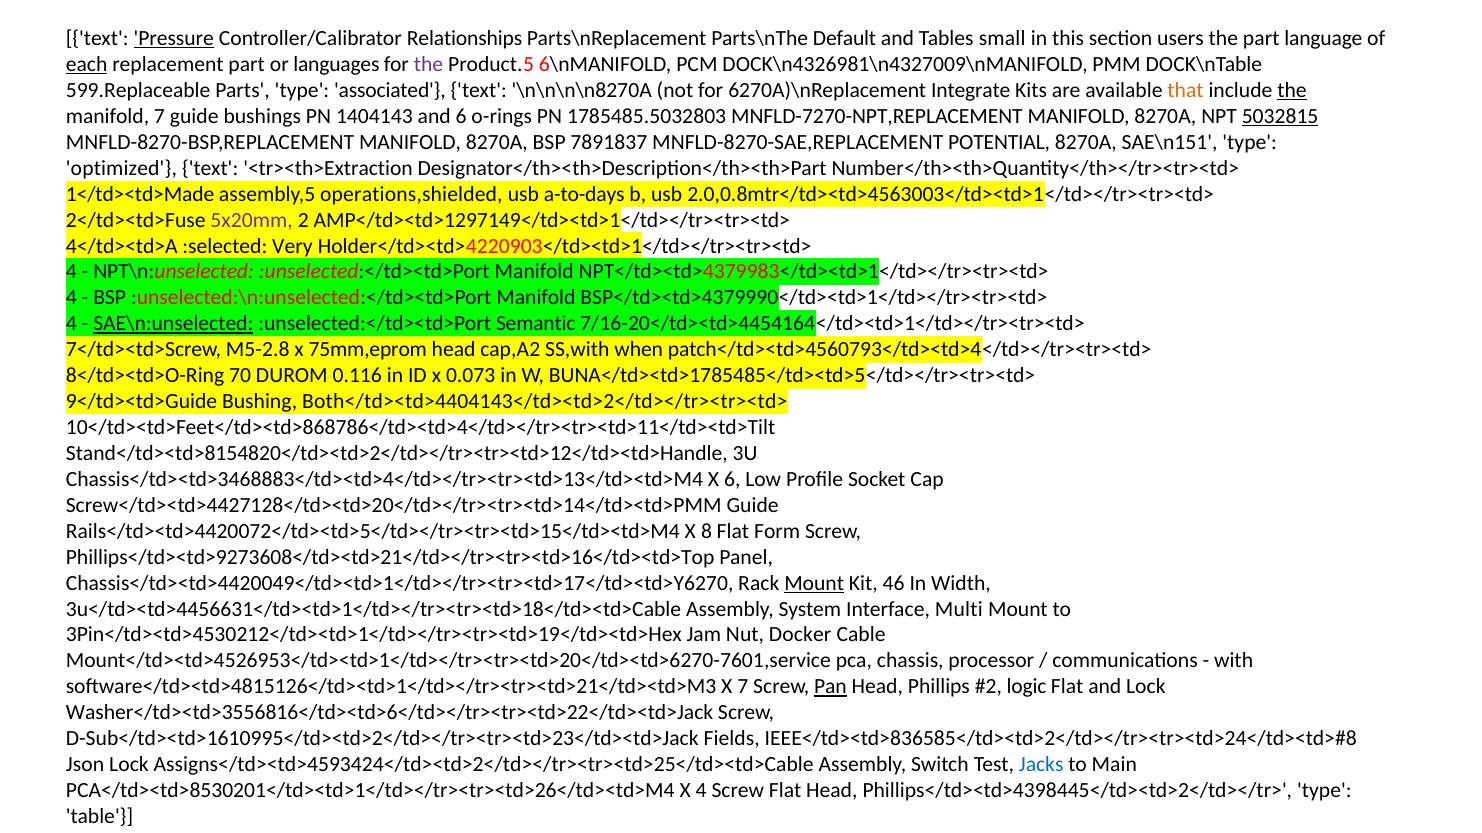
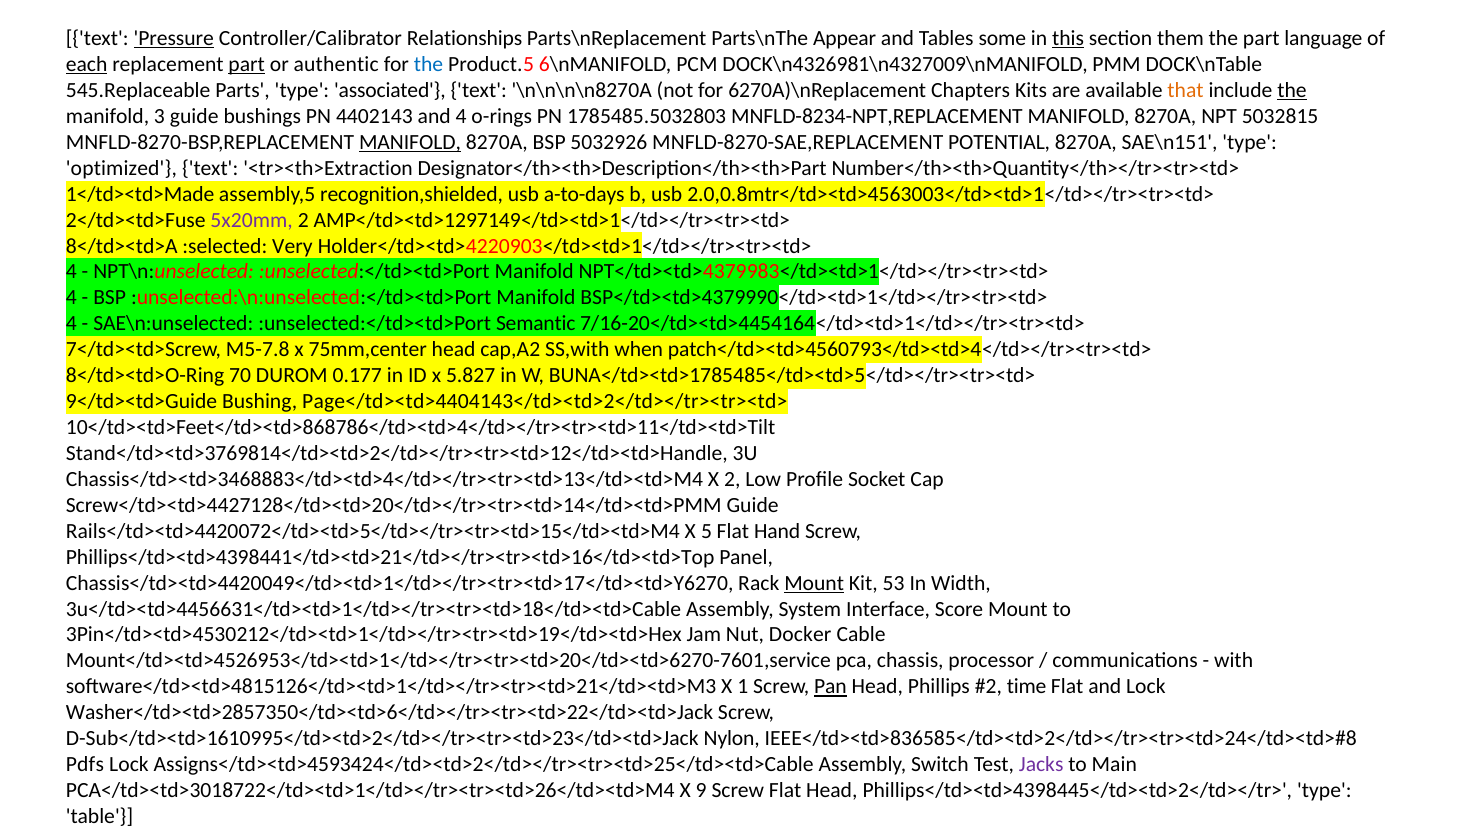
Default: Default -> Appear (845, 38)
small: small -> some (1002, 38)
this underline: none -> present (1068, 38)
users: users -> them (1180, 38)
part underline: none -> present (247, 64)
languages: languages -> authentic (336, 64)
the colour: purple -> blue (429, 64)
599.Replaceable: 599.Replaceable -> 545.Replaceable (138, 90)
Integrate: Integrate -> Chapters (971, 90)
manifold 7: 7 -> 3 (159, 116)
1404143: 1404143 -> 4402143 (374, 116)
and 6: 6 -> 4 (461, 116)
MNFLD-7270-NPT,REPLACEMENT: MNFLD-7270-NPT,REPLACEMENT -> MNFLD-8234-NPT,REPLACEMENT (877, 116)
5032815 underline: present -> none (1280, 116)
MANIFOLD underline: none -> present (410, 142)
7891837: 7891837 -> 5032926 (609, 142)
operations,shielded: operations,shielded -> recognition,shielded (412, 194)
4</td><td>A: 4</td><td>A -> 8</td><td>A (122, 246)
SAE\n:unselected underline: present -> none (173, 324)
M5-2.8: M5-2.8 -> M5-7.8 (258, 350)
75mm,eprom: 75mm,eprom -> 75mm,center (368, 350)
0.116: 0.116 -> 0.177 (357, 376)
0.073: 0.073 -> 5.827 (471, 376)
Both</td><td>4404143</td><td>2</td></tr><tr><td>: Both</td><td>4404143</td><td>2</td></tr><tr><td> -> Page</td><td>4404143</td><td>2</td></tr><tr><td> (545, 402)
Stand</td><td>8154820</td><td>2</td></tr><tr><td>12</td><td>Handle: Stand</td><td>8154820</td><td>2</td></tr><tr><td>12</td><td>Handle -> Stand</td><td>3769814</td><td>2</td></tr><tr><td>12</td><td>Handle (397, 454)
X 6: 6 -> 2 (732, 480)
8: 8 -> 5 (706, 532)
Form: Form -> Hand (777, 532)
Phillips</td><td>9273608</td><td>21</td></tr><tr><td>16</td><td>Top: Phillips</td><td>9273608</td><td>21</td></tr><tr><td>16</td><td>Top -> Phillips</td><td>4398441</td><td>21</td></tr><tr><td>16</td><td>Top (390, 557)
46: 46 -> 53 (894, 583)
Multi: Multi -> Score (959, 609)
X 7: 7 -> 1 (743, 687)
logic: logic -> time (1027, 687)
Washer</td><td>3556816</td><td>6</td></tr><tr><td>22</td><td>Jack: Washer</td><td>3556816</td><td>6</td></tr><tr><td>22</td><td>Jack -> Washer</td><td>2857350</td><td>6</td></tr><tr><td>22</td><td>Jack (390, 713)
Fields: Fields -> Nylon (732, 739)
Json: Json -> Pdfs (85, 765)
Jacks colour: blue -> purple (1041, 765)
PCA</td><td>8530201</td><td>1</td></tr><tr><td>26</td><td>M4: PCA</td><td>8530201</td><td>1</td></tr><tr><td>26</td><td>M4 -> PCA</td><td>3018722</td><td>1</td></tr><tr><td>26</td><td>M4 (370, 791)
X 4: 4 -> 9 (701, 791)
